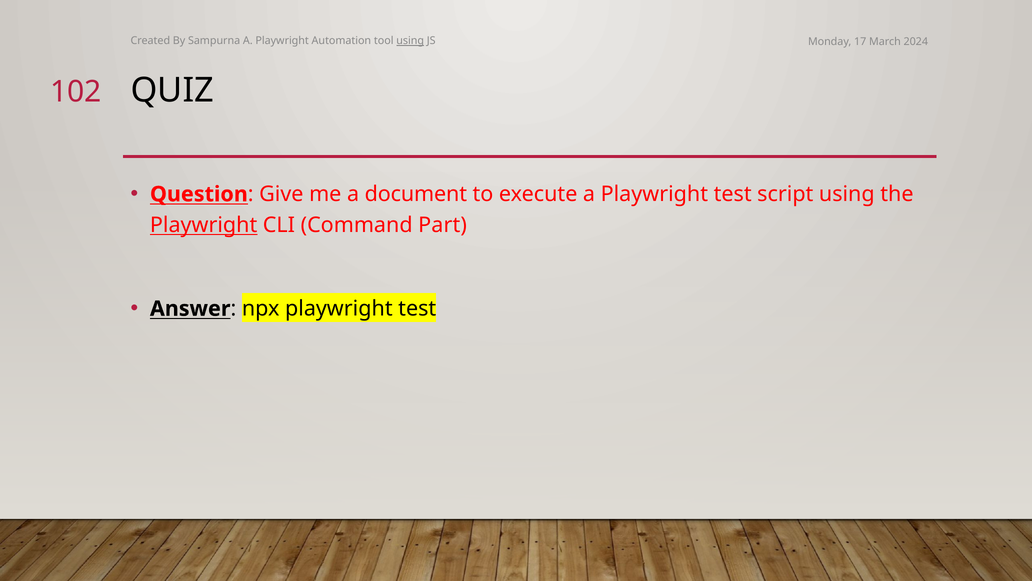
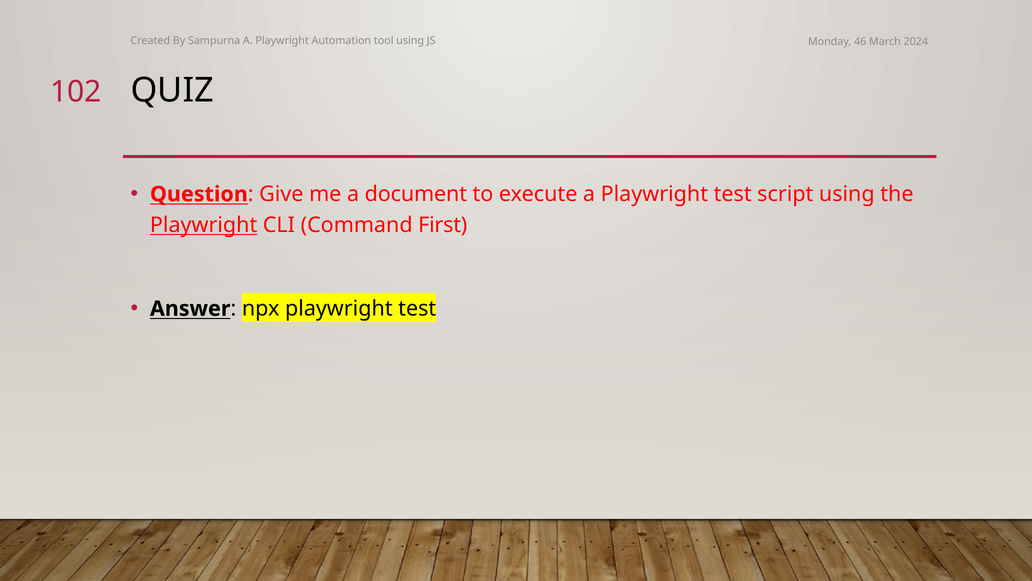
using underline: present -> none (410, 41)
17: 17 -> 46 (860, 42)
Part: Part -> First (443, 225)
